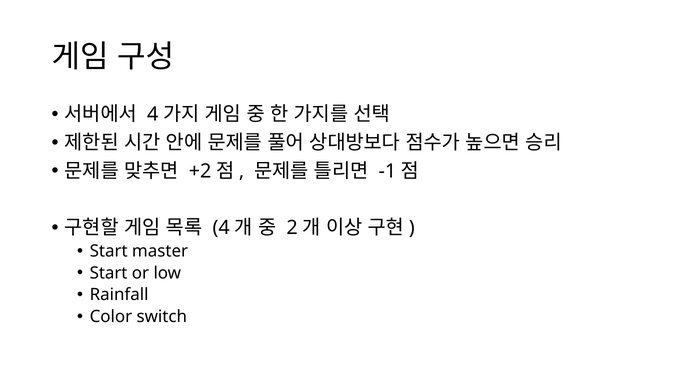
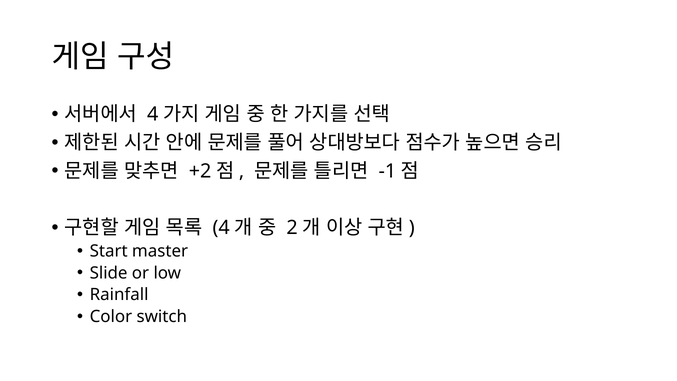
Start: Start -> Slide (109, 273)
